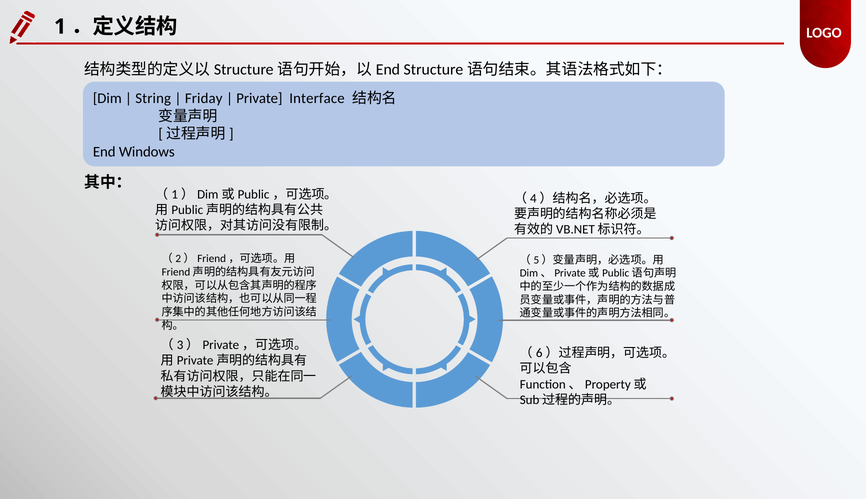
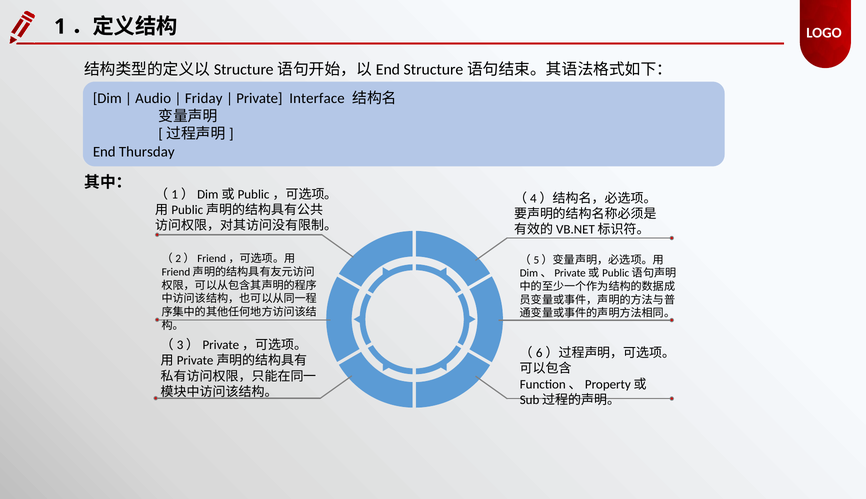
String: String -> Audio (153, 98)
Windows: Windows -> Thursday (147, 152)
